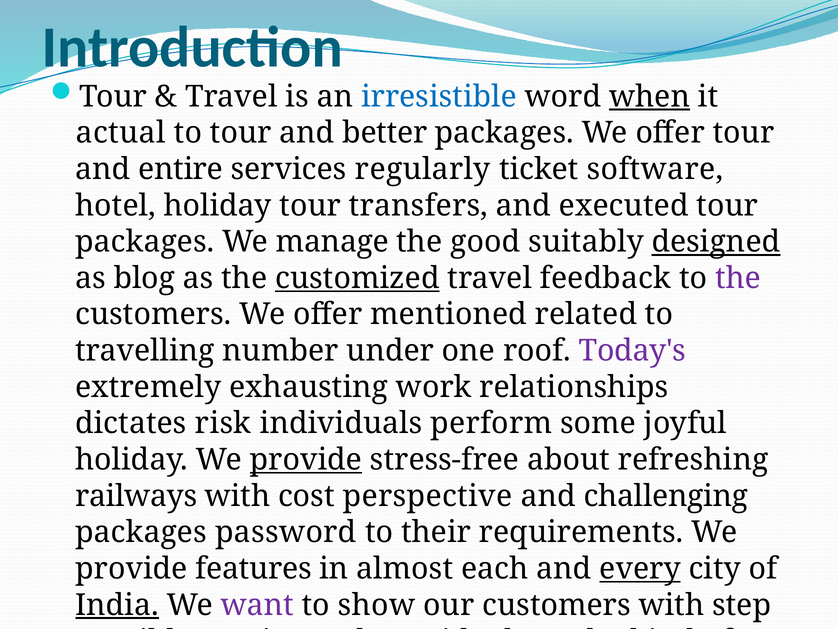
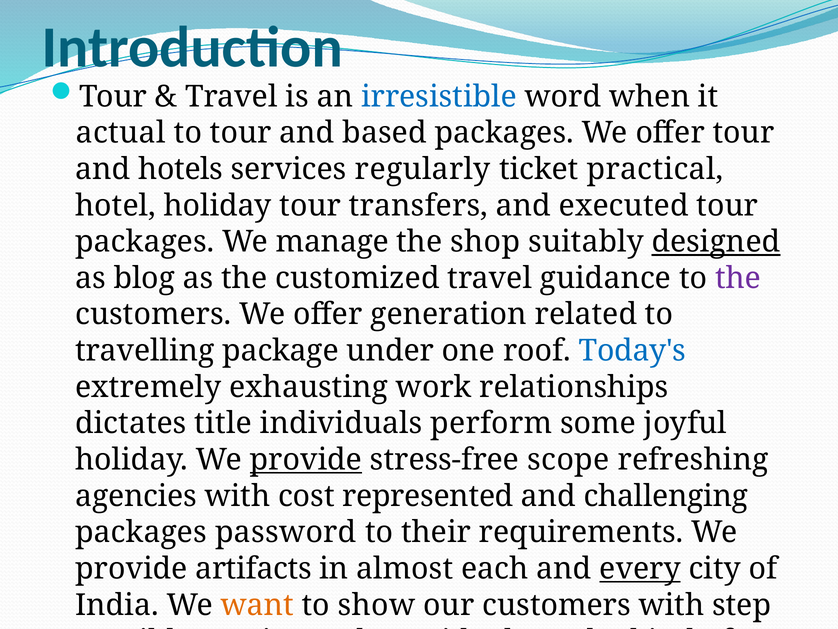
when underline: present -> none (650, 96)
better: better -> based (385, 133)
entire: entire -> hotels (181, 169)
software: software -> practical (655, 169)
good: good -> shop (485, 242)
customized underline: present -> none (357, 278)
feedback: feedback -> guidance (605, 278)
mentioned: mentioned -> generation (449, 314)
number: number -> package (281, 351)
Today's colour: purple -> blue (633, 351)
risk: risk -> title (223, 423)
about: about -> scope (568, 459)
railways: railways -> agencies (136, 496)
perspective: perspective -> represented (428, 496)
features: features -> artifacts (254, 568)
India underline: present -> none (117, 605)
want colour: purple -> orange (257, 605)
